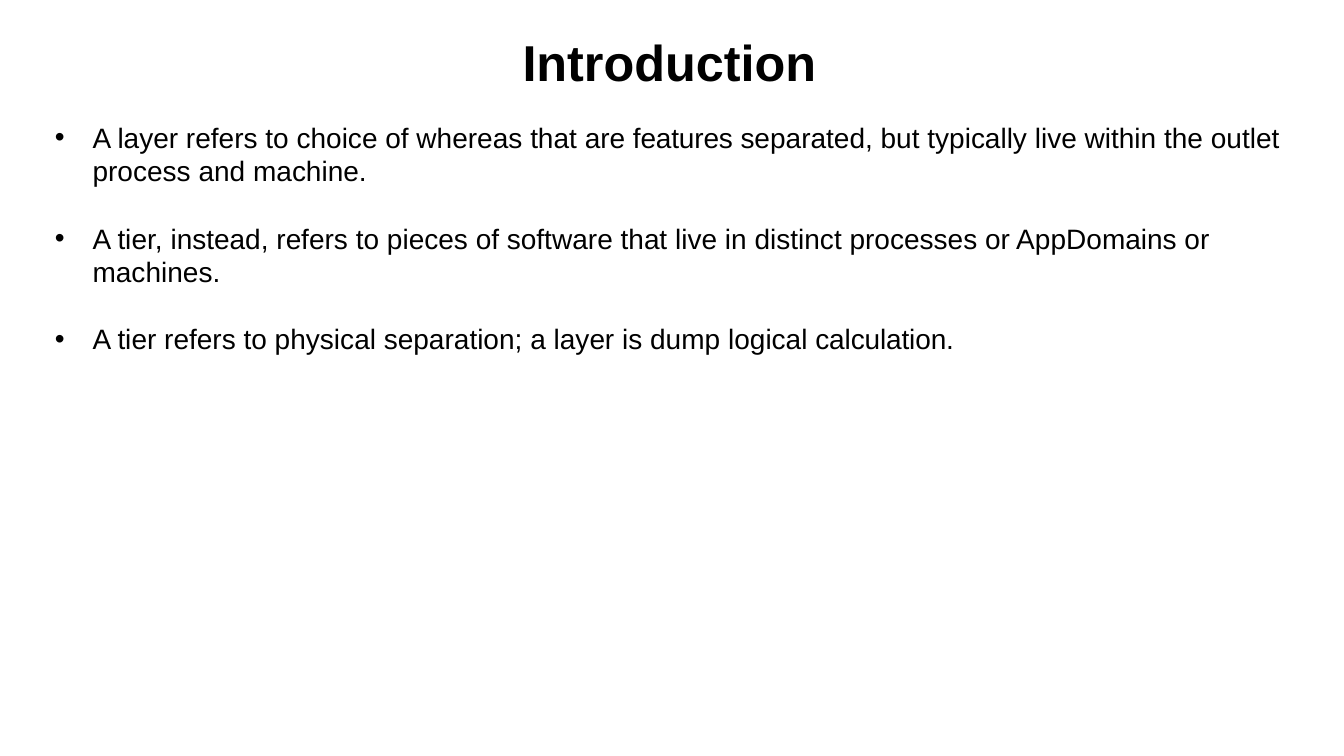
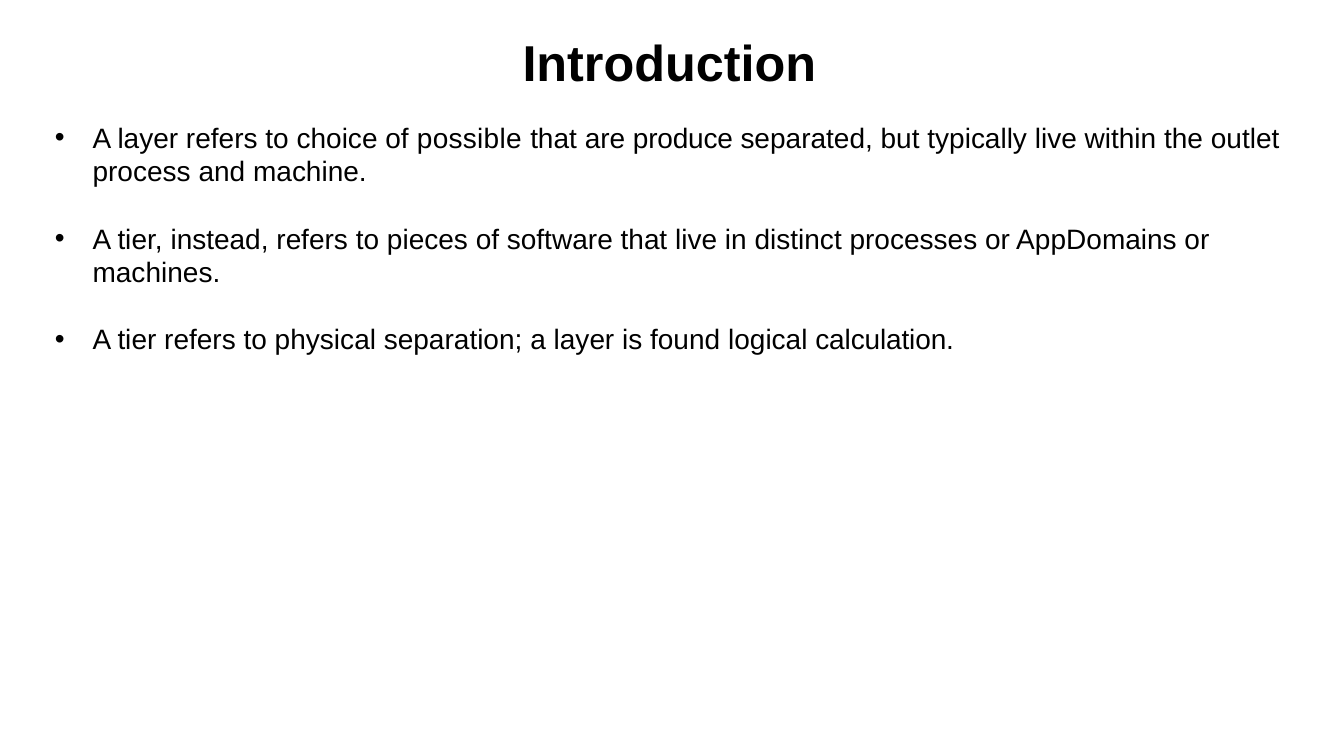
whereas: whereas -> possible (469, 139)
features: features -> produce (683, 139)
dump: dump -> found (685, 341)
